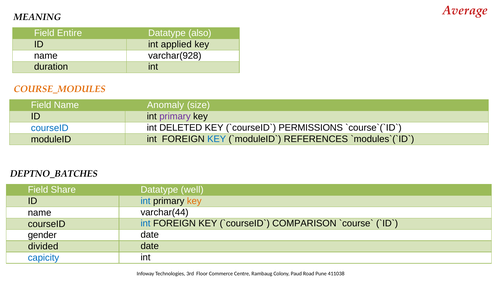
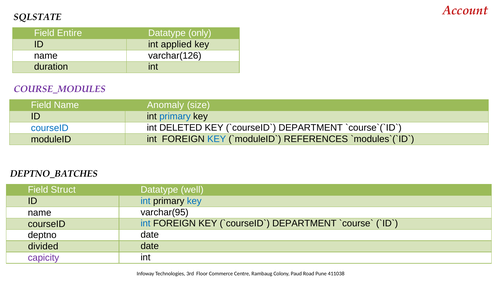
Average: Average -> Account (465, 10)
MEANING: MEANING -> SQLSTATE (37, 17)
also: also -> only (200, 33)
varchar(928: varchar(928 -> varchar(126 (175, 56)
COURSE_MODULES colour: orange -> purple (60, 89)
primary colour: purple -> blue (175, 116)
PERMISSIONS: PERMISSIONS -> DEPARTMENT (311, 128)
Share: Share -> Struct (63, 190)
key colour: orange -> blue (194, 201)
varchar(44: varchar(44 -> varchar(95 (165, 212)
COMPARISON: COMPARISON -> DEPARTMENT (304, 223)
gender: gender -> deptno (42, 235)
capicity colour: blue -> purple (44, 258)
